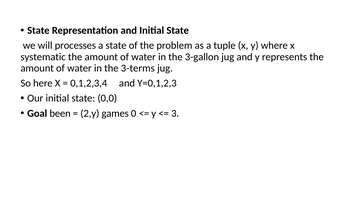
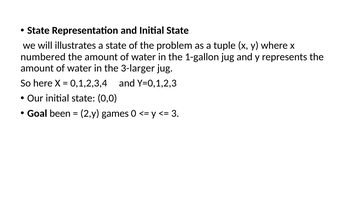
processes: processes -> illustrates (75, 46)
systematic: systematic -> numbered (43, 57)
3-gallon: 3-gallon -> 1-gallon (202, 57)
3-terms: 3-terms -> 3-larger (138, 68)
